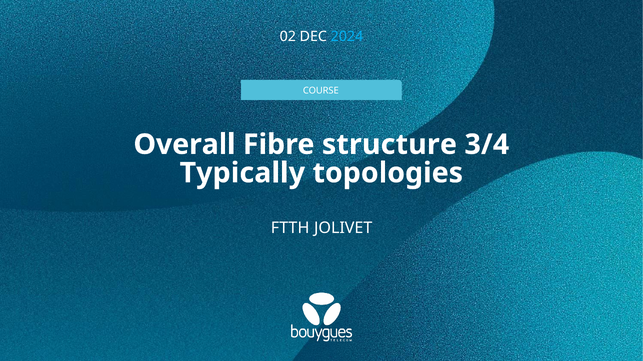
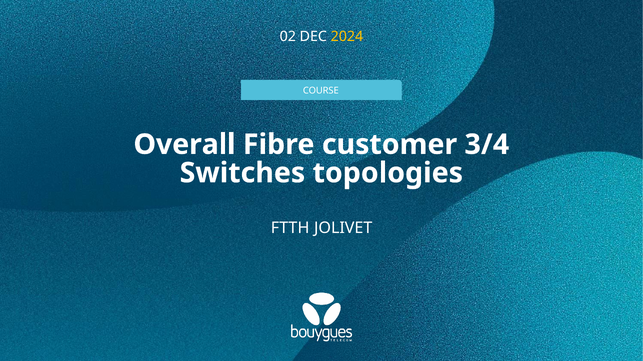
2024 colour: light blue -> yellow (347, 36)
structure: structure -> customer (390, 145)
Typically: Typically -> Switches (242, 173)
